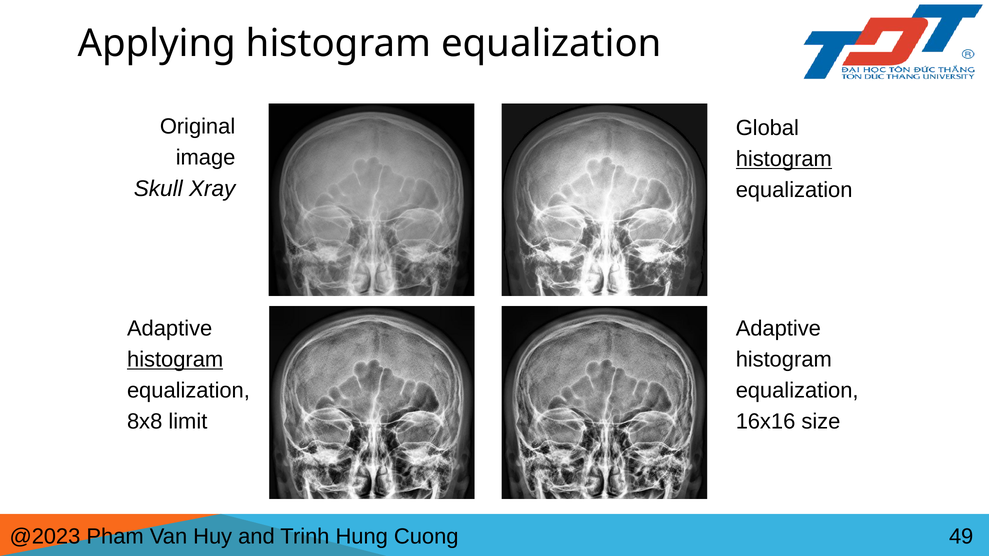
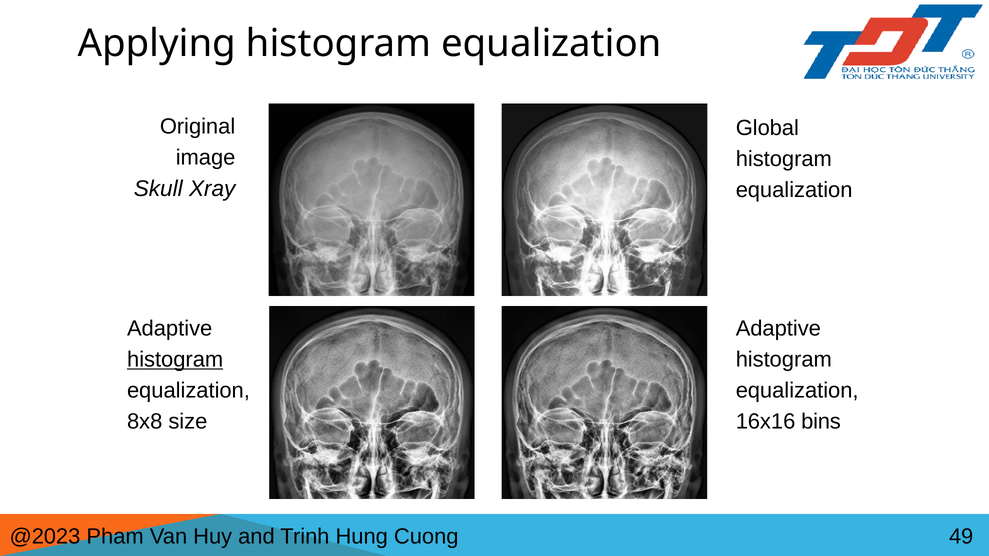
histogram underline: present -> none (784, 159)
limit: limit -> size (188, 422)
size: size -> bins (821, 422)
